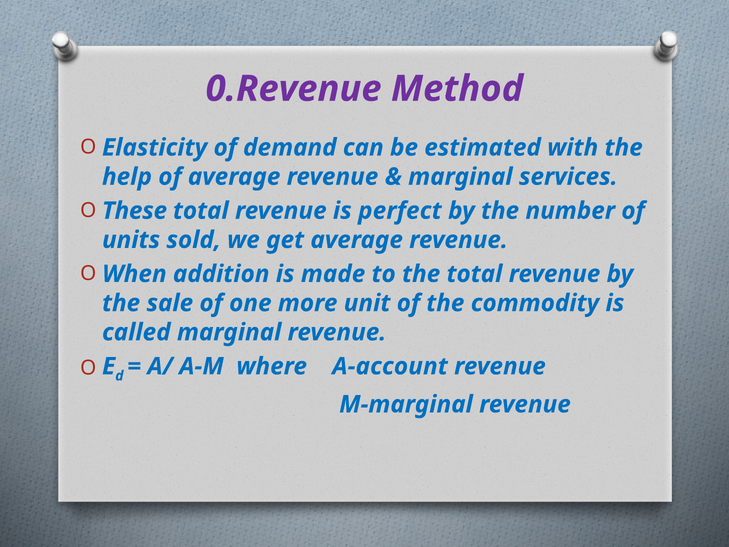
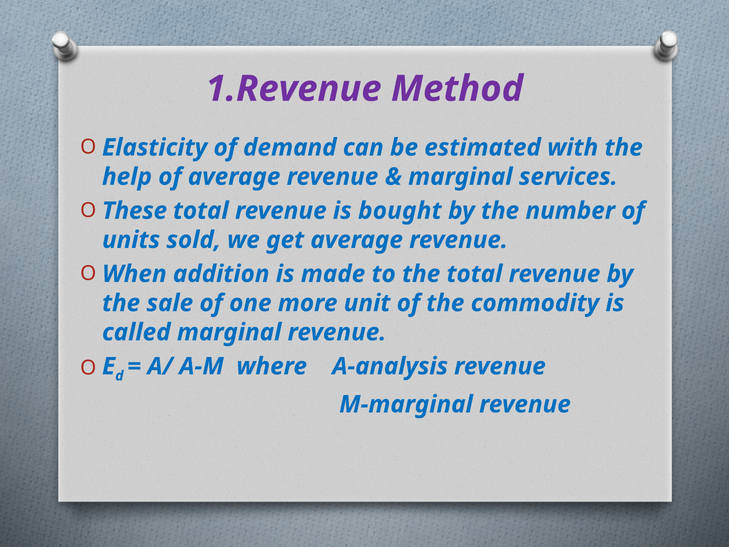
0.Revenue: 0.Revenue -> 1.Revenue (294, 89)
perfect: perfect -> bought (400, 211)
A-account: A-account -> A-analysis (390, 366)
